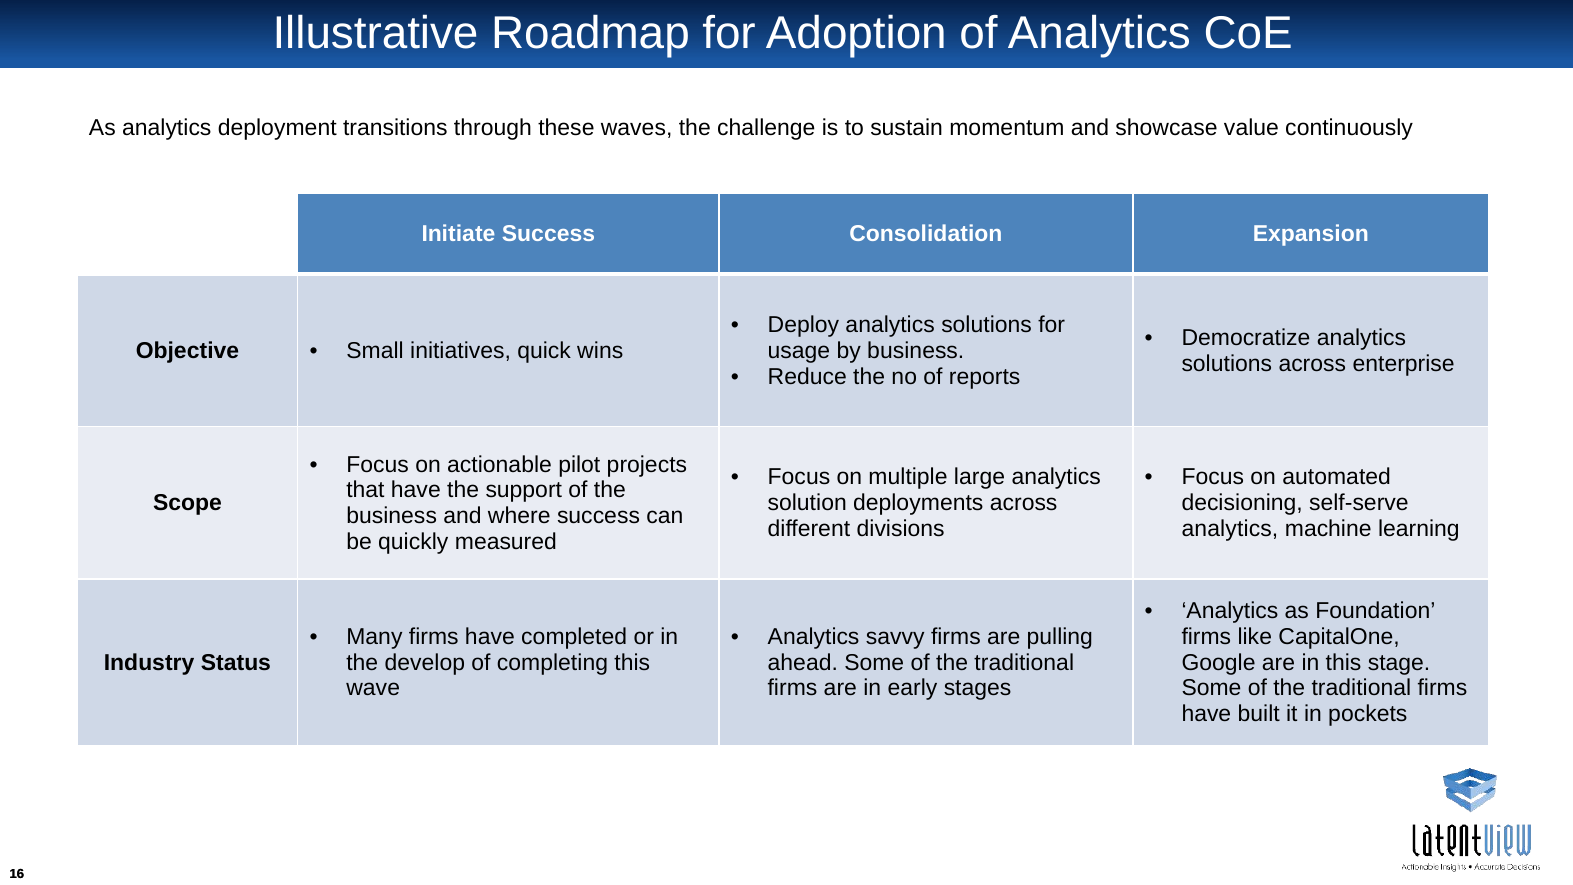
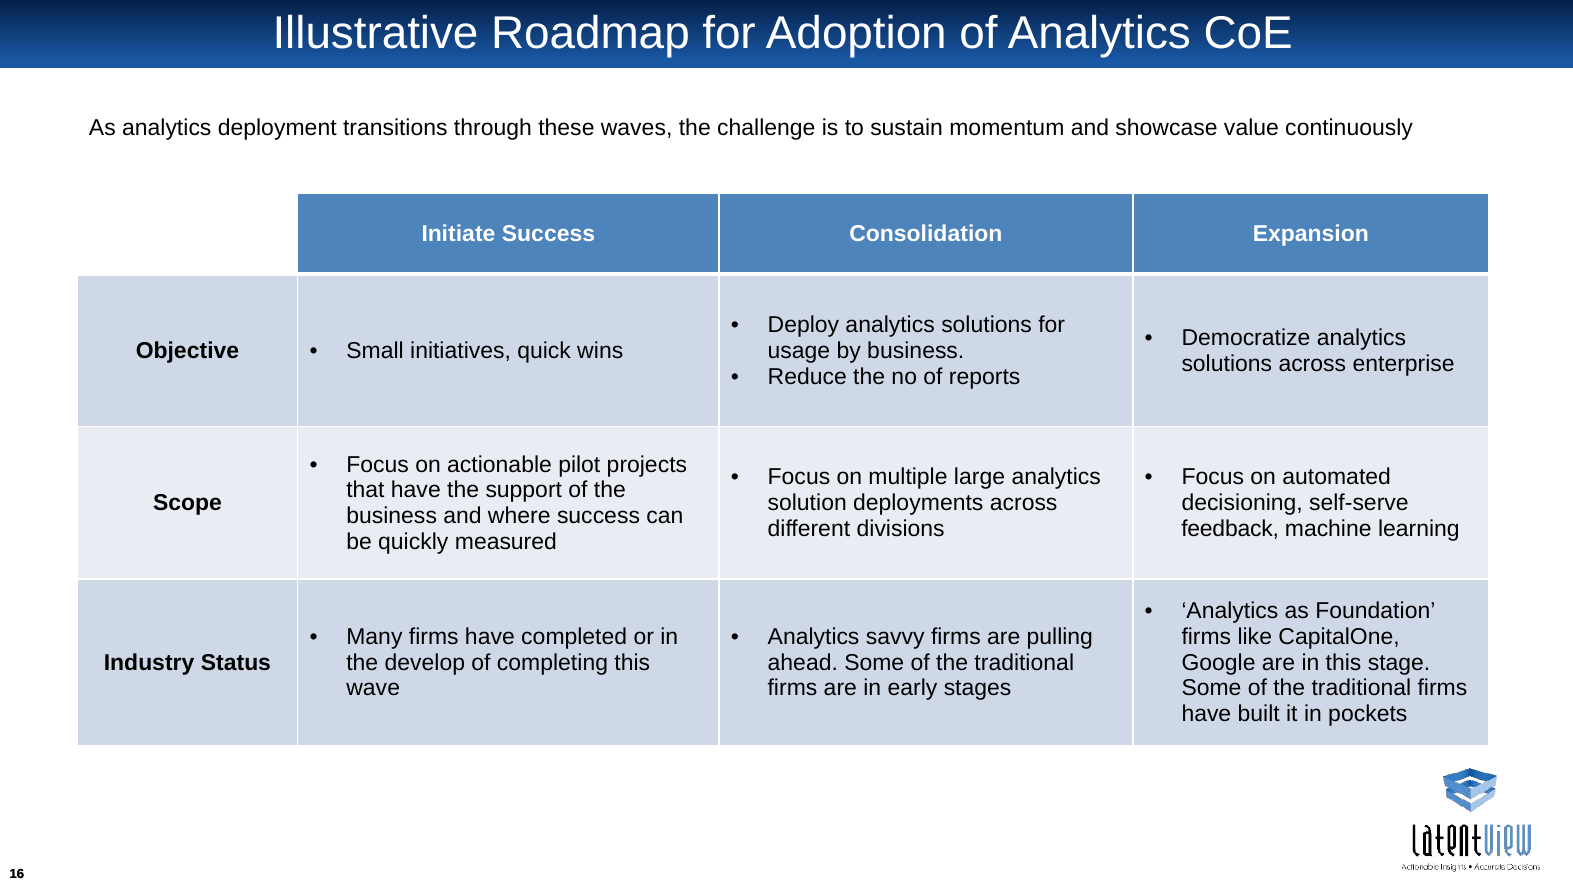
analytics: analytics -> feedback (1230, 529)
